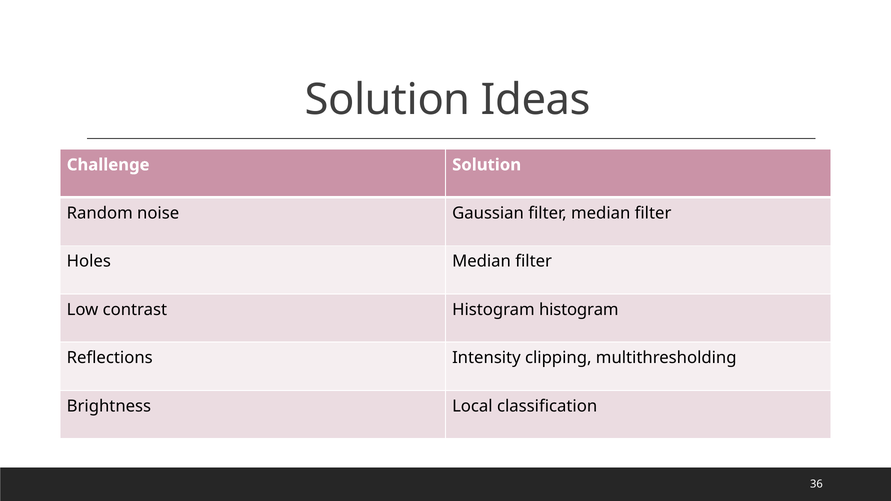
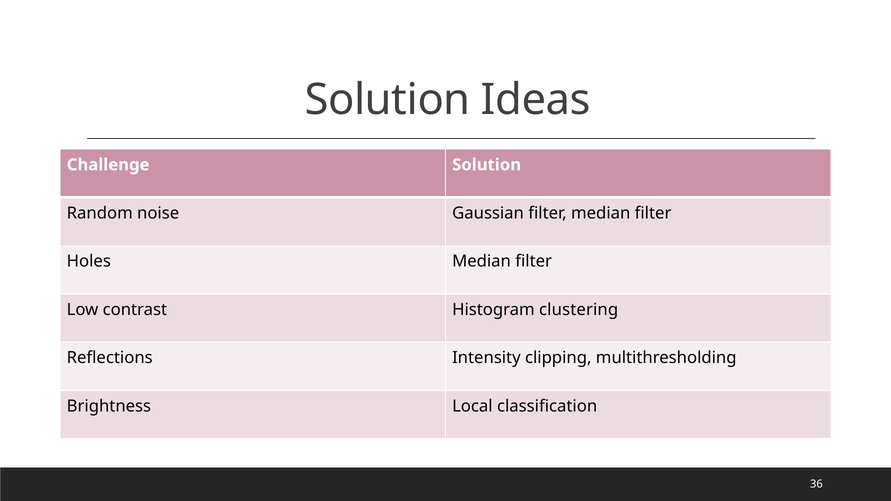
Histogram histogram: histogram -> clustering (579, 310)
